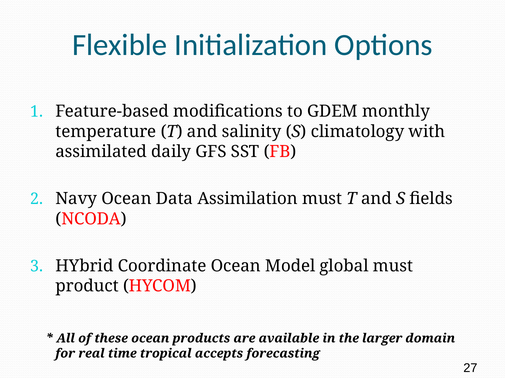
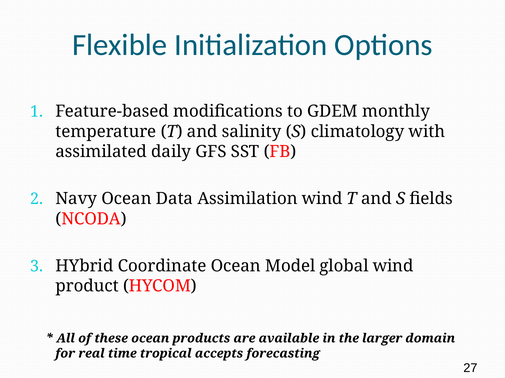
Assimilation must: must -> wind (322, 199)
global must: must -> wind (393, 266)
